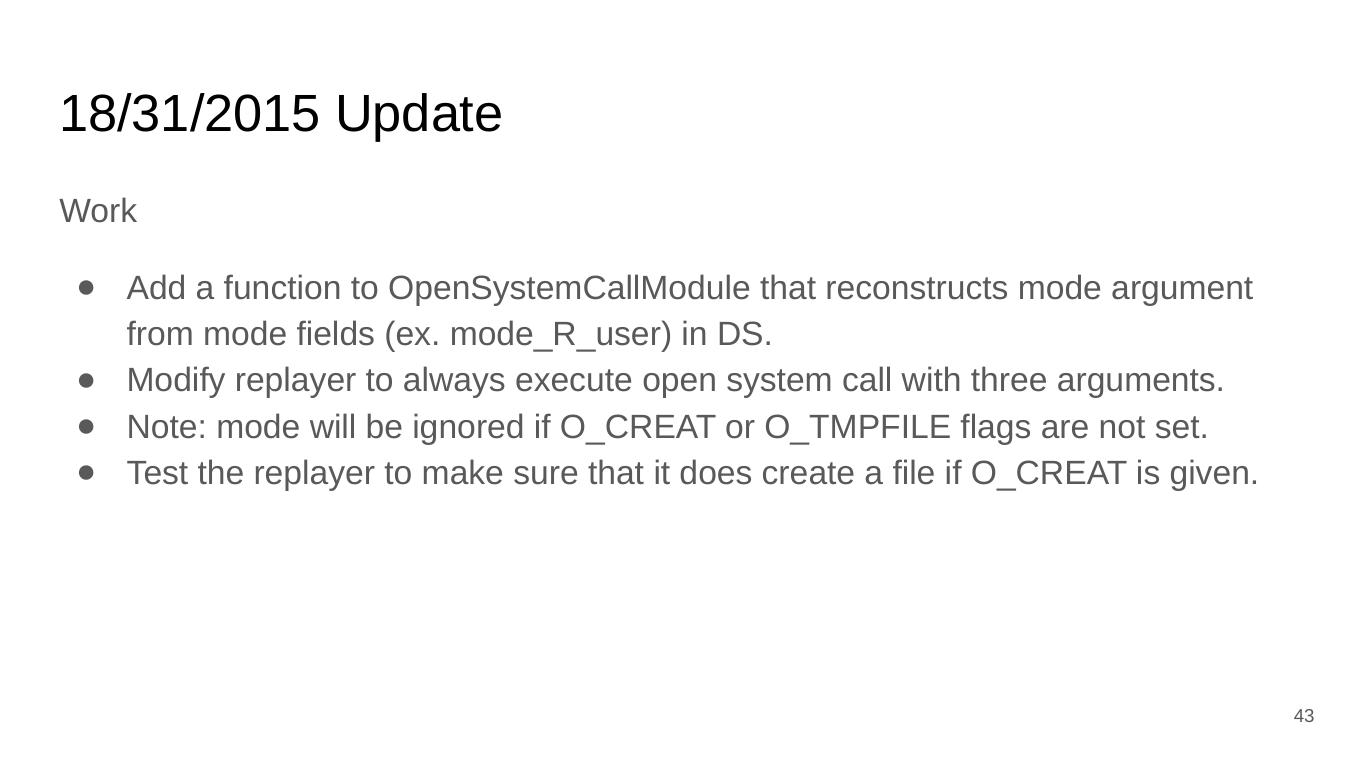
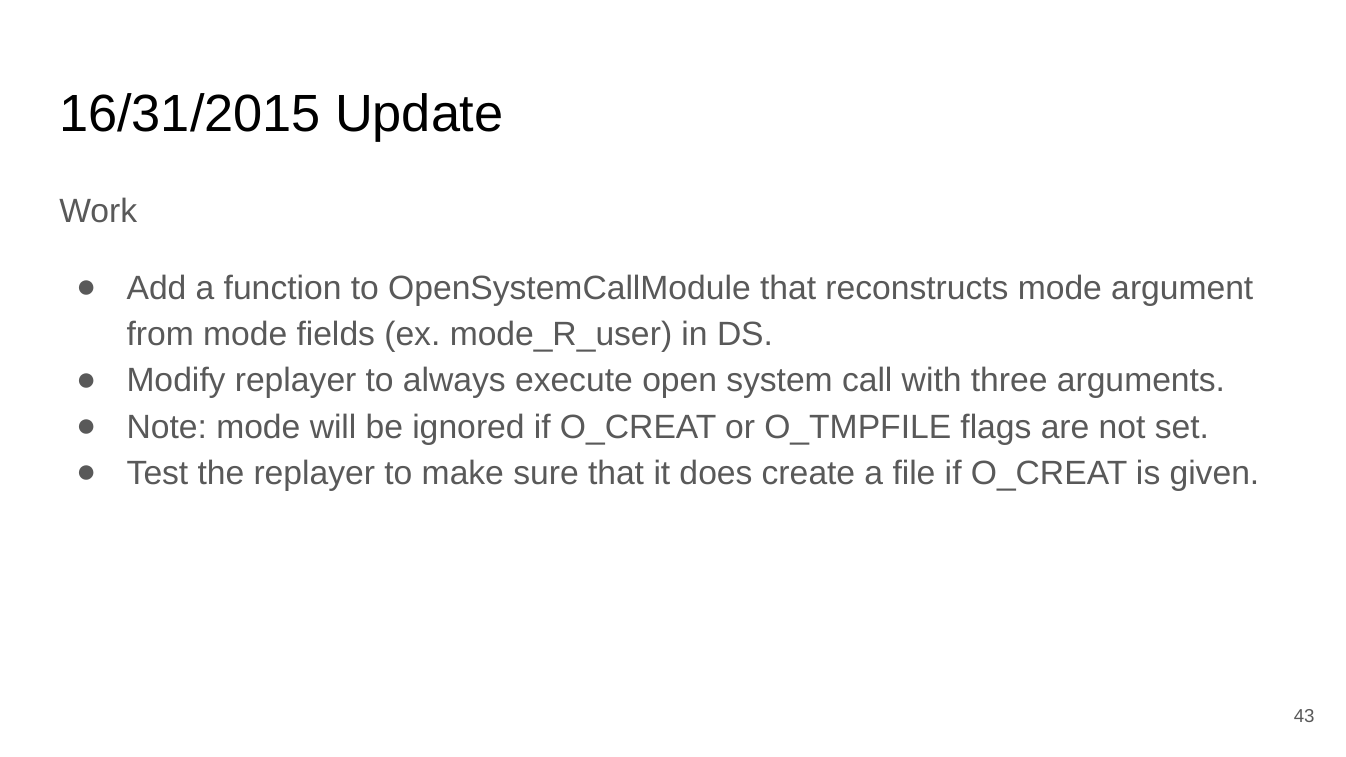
18/31/2015: 18/31/2015 -> 16/31/2015 (190, 114)
